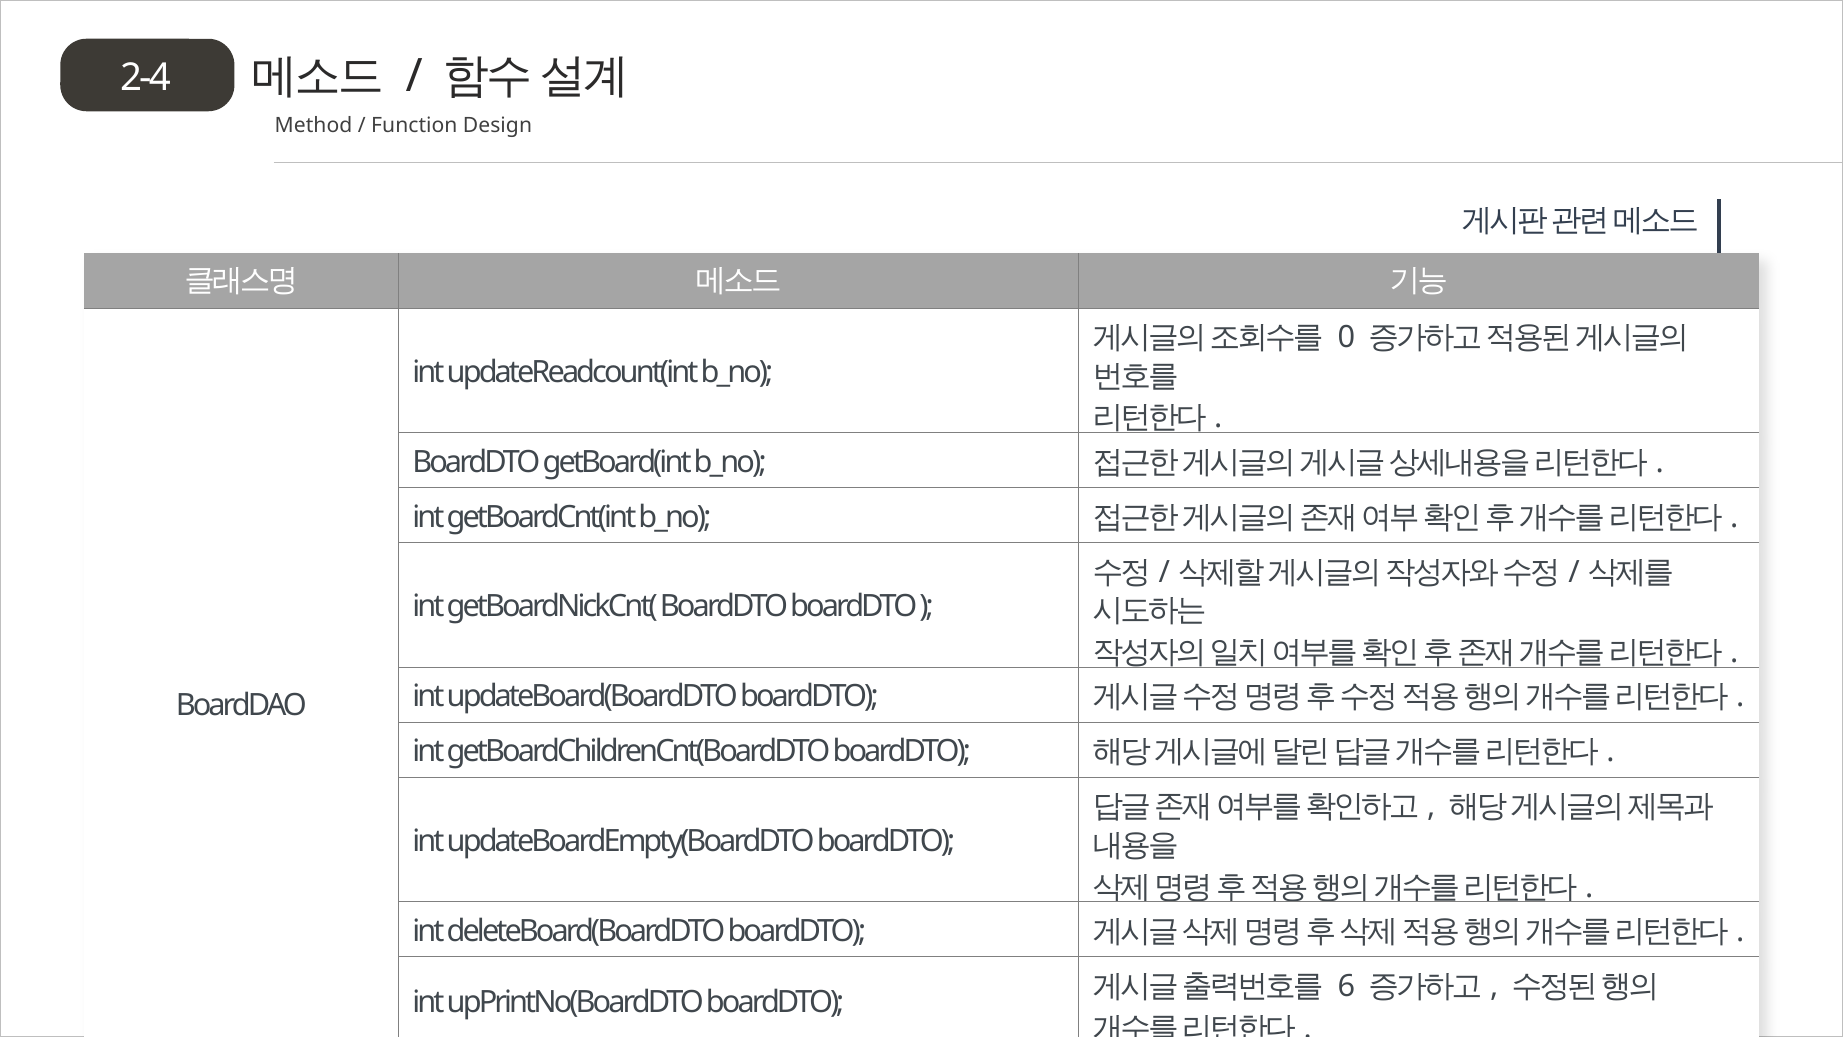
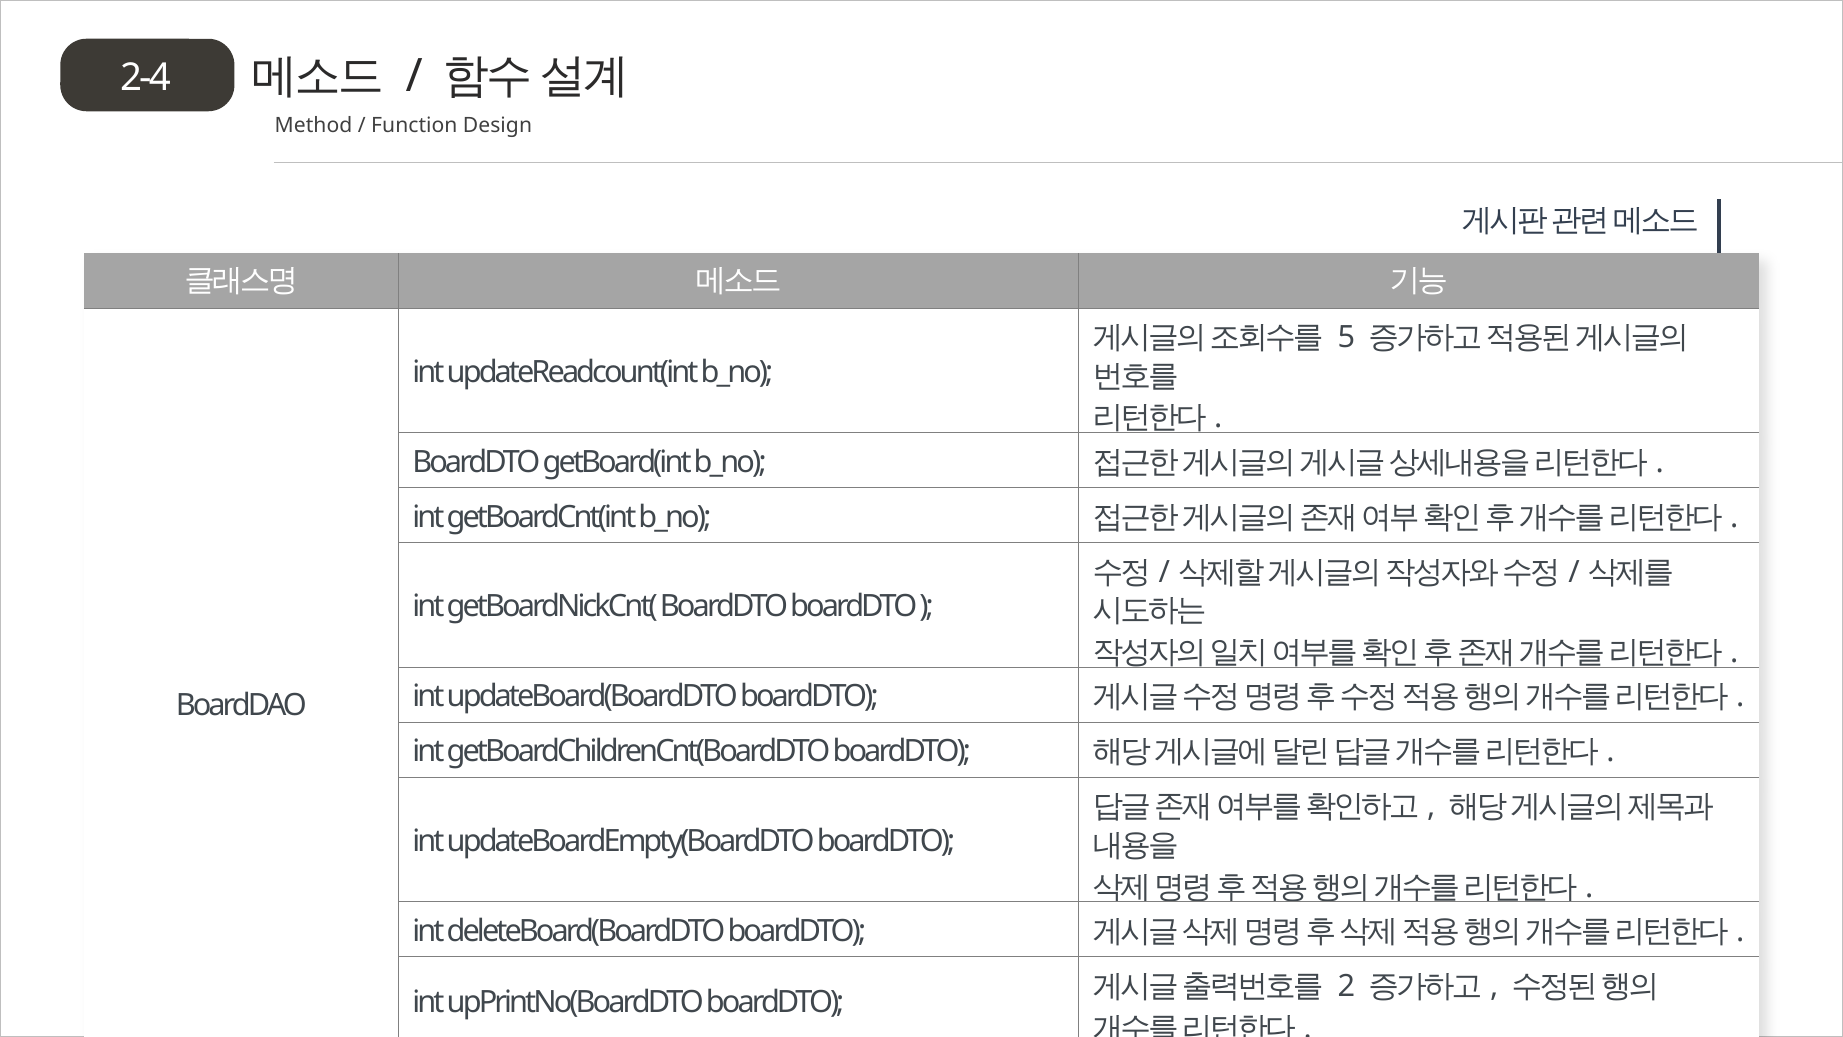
0: 0 -> 5 (1346, 337)
6: 6 -> 2 (1346, 986)
